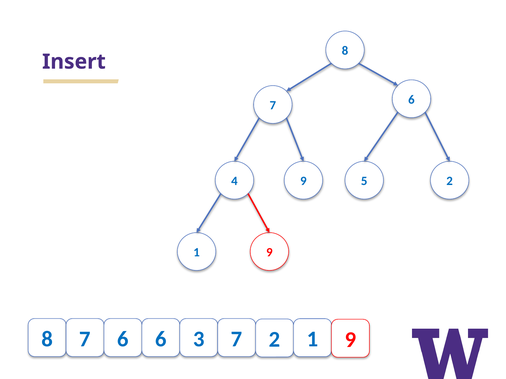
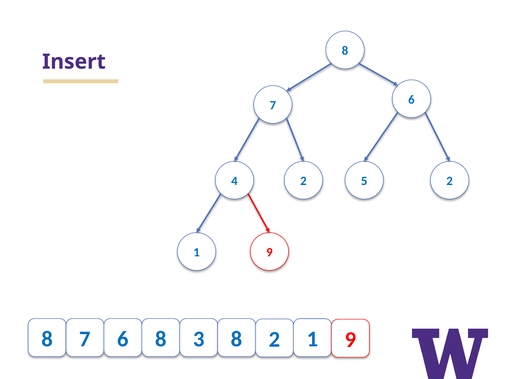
4 9: 9 -> 2 (303, 181)
6 6: 6 -> 8 (161, 340)
3 7: 7 -> 8 (237, 340)
